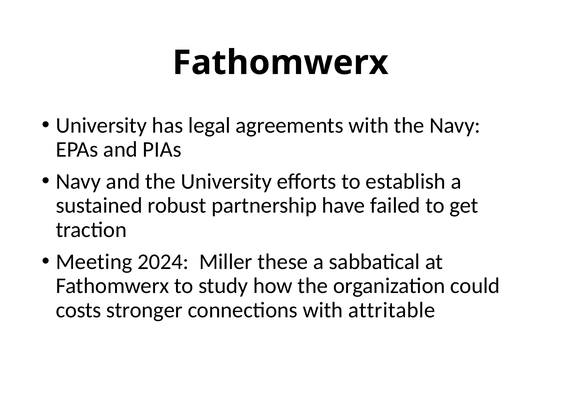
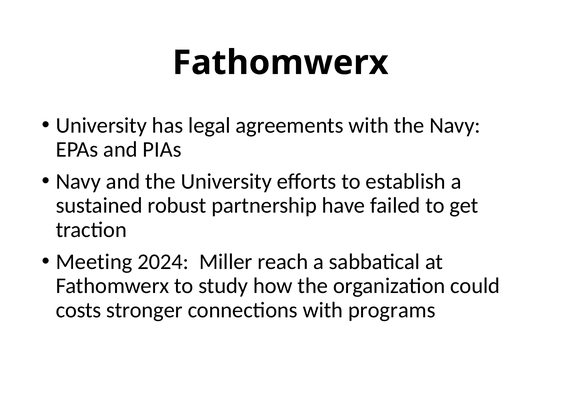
these: these -> reach (283, 262)
attritable: attritable -> programs (392, 311)
